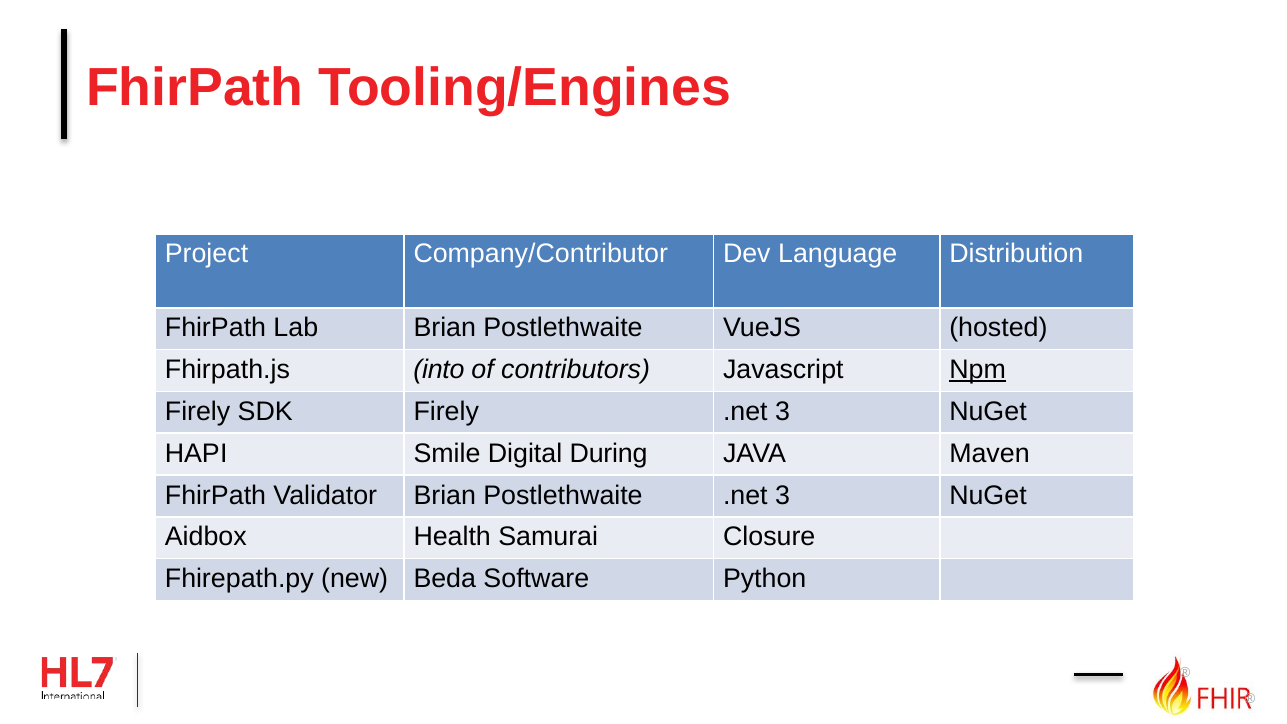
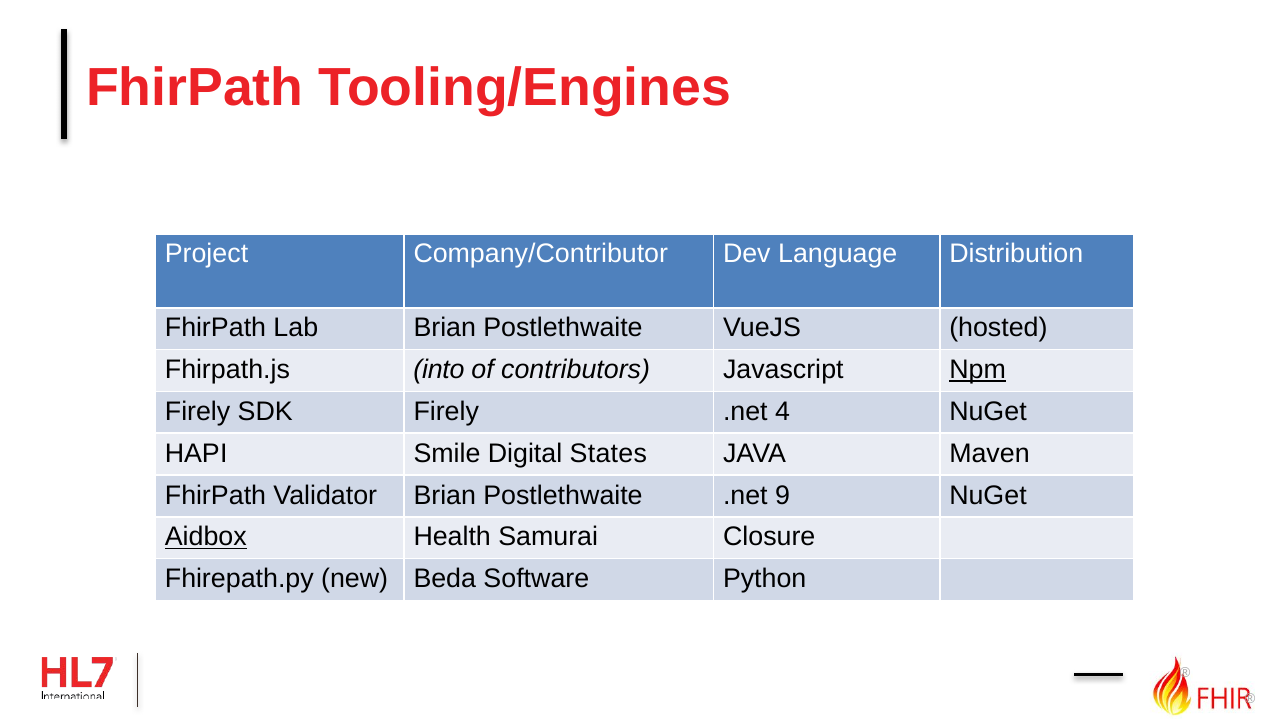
Firely .net 3: 3 -> 4 (783, 412)
During: During -> States (608, 453)
Postlethwaite .net 3: 3 -> 9 (783, 495)
Aidbox underline: none -> present (206, 537)
